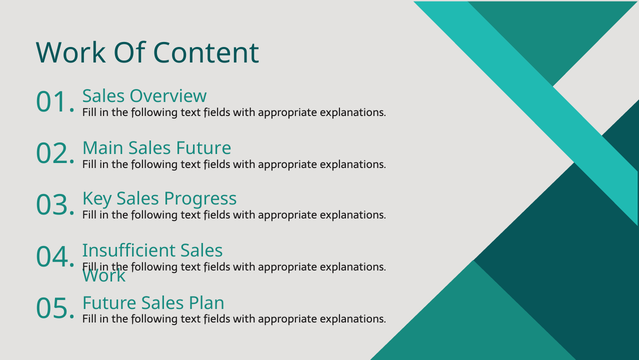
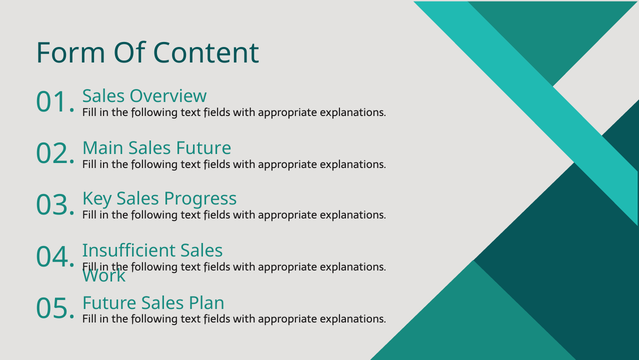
Work: Work -> Form (71, 53)
